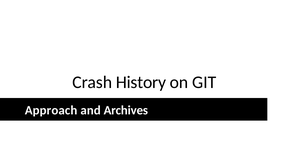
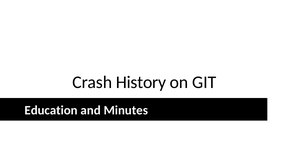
Approach: Approach -> Education (51, 110)
Archives: Archives -> Minutes (126, 110)
